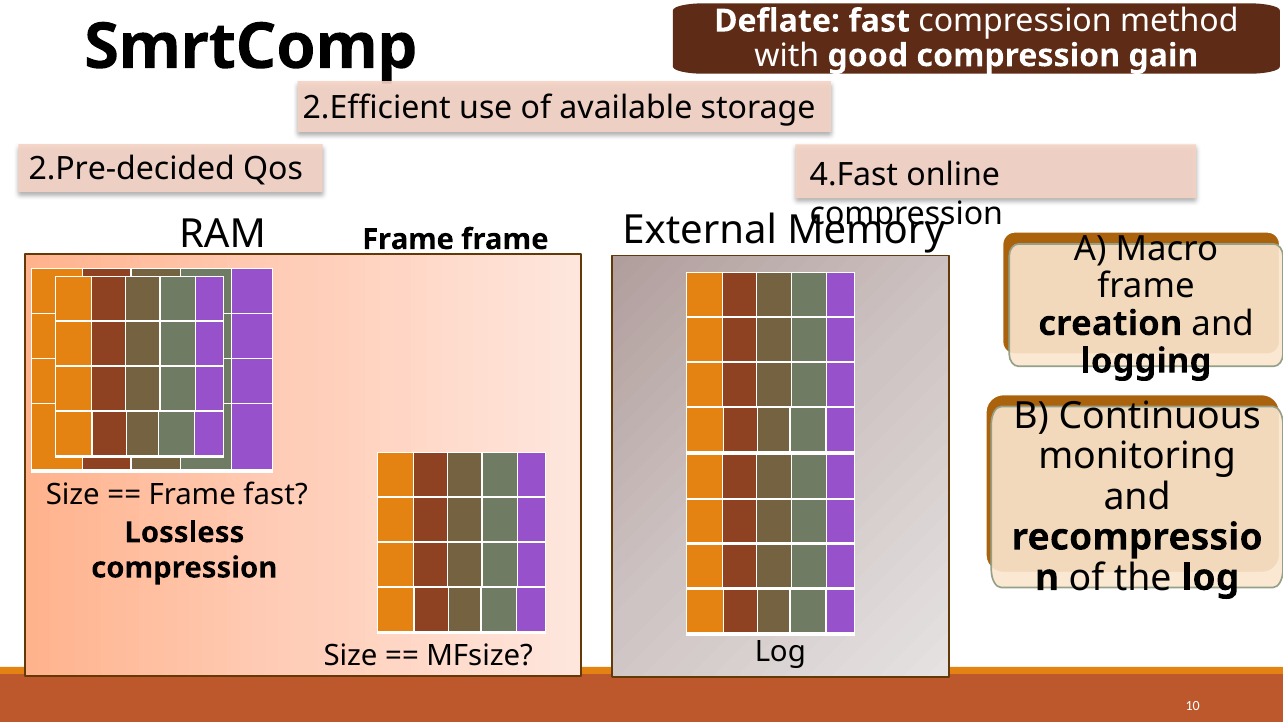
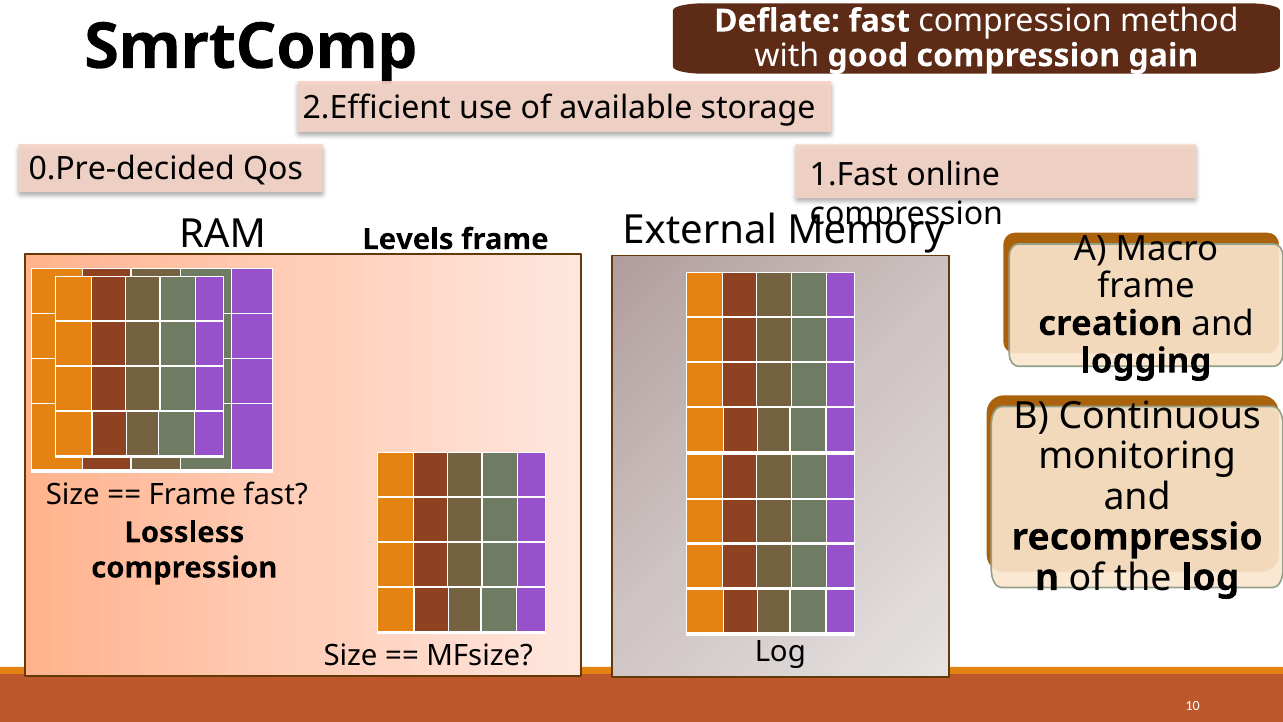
2.Pre-decided: 2.Pre-decided -> 0.Pre-decided (132, 169)
4.Fast: 4.Fast -> 1.Fast (854, 175)
Frame: Frame -> Levels (408, 239)
